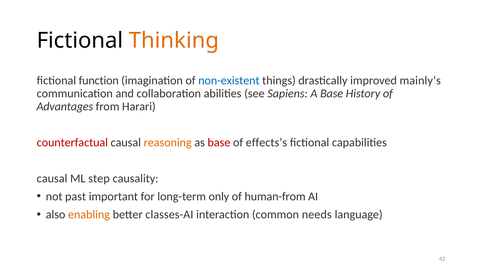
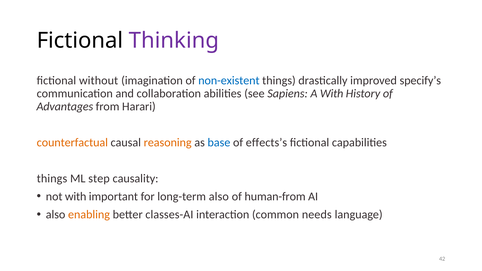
Thinking colour: orange -> purple (174, 40)
function: function -> without (99, 80)
mainly’s: mainly’s -> specify’s (420, 80)
A Base: Base -> With (332, 93)
counterfactual colour: red -> orange (72, 142)
base colour: red -> blue (219, 142)
causal: causal -> things (52, 179)
not past: past -> with (76, 197)
long-term only: only -> also (219, 197)
